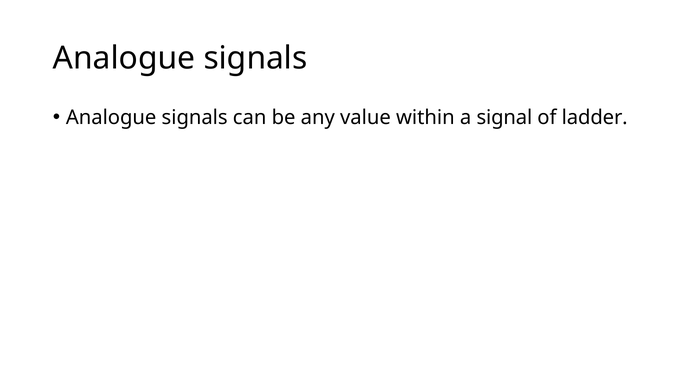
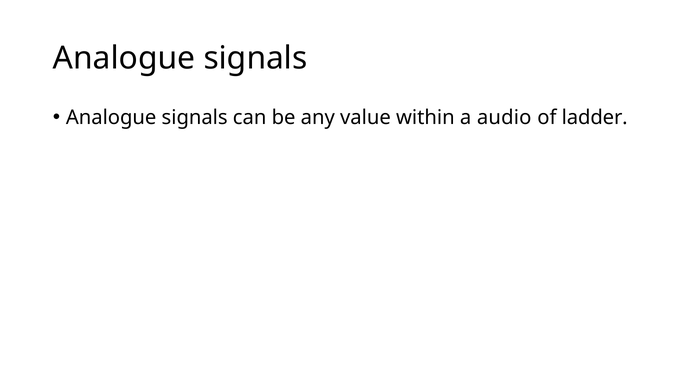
signal: signal -> audio (504, 117)
